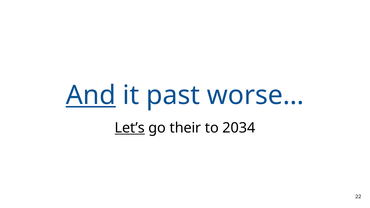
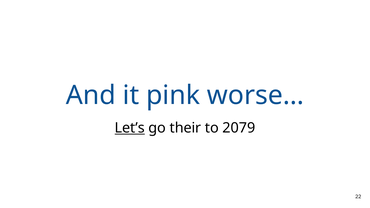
And underline: present -> none (91, 95)
past: past -> pink (173, 95)
2034: 2034 -> 2079 (239, 128)
